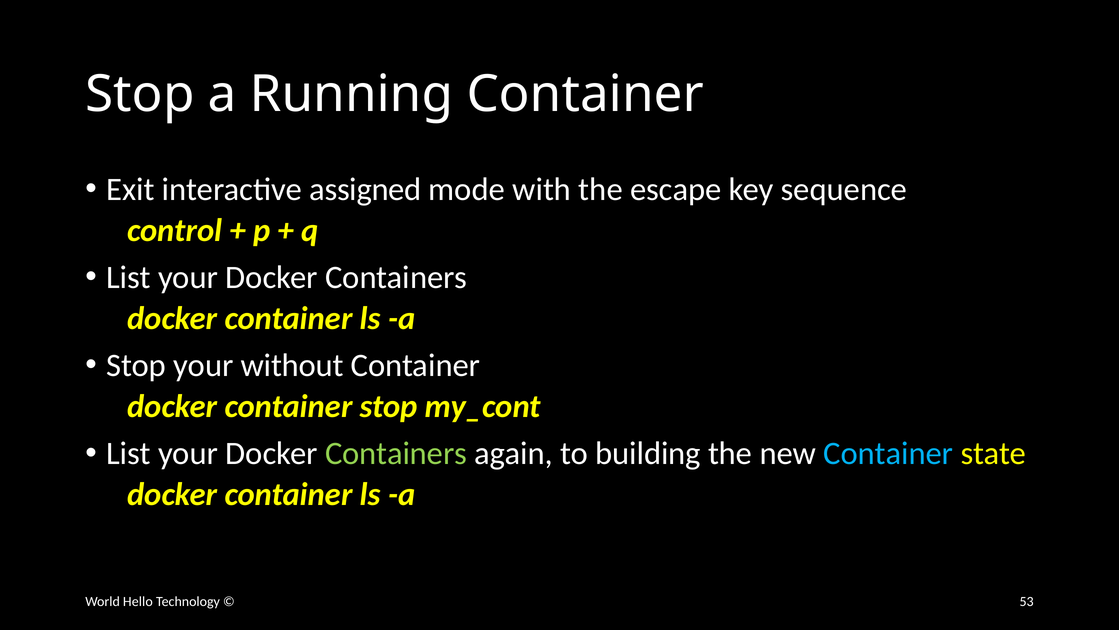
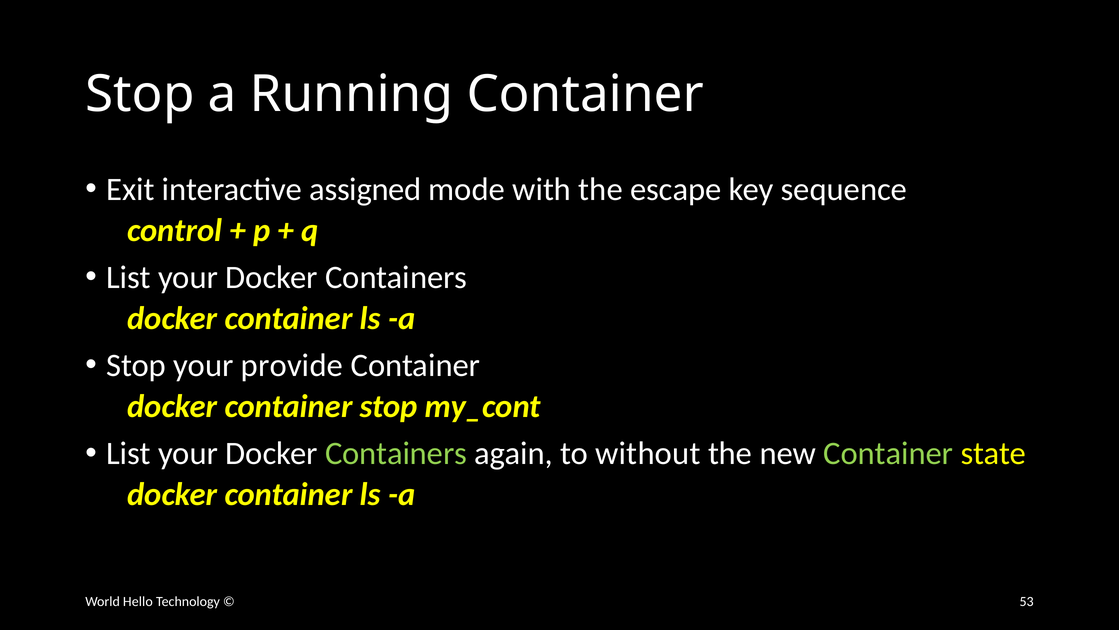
without: without -> provide (292, 365)
building: building -> without (648, 453)
Container colour: light blue -> light green (888, 453)
